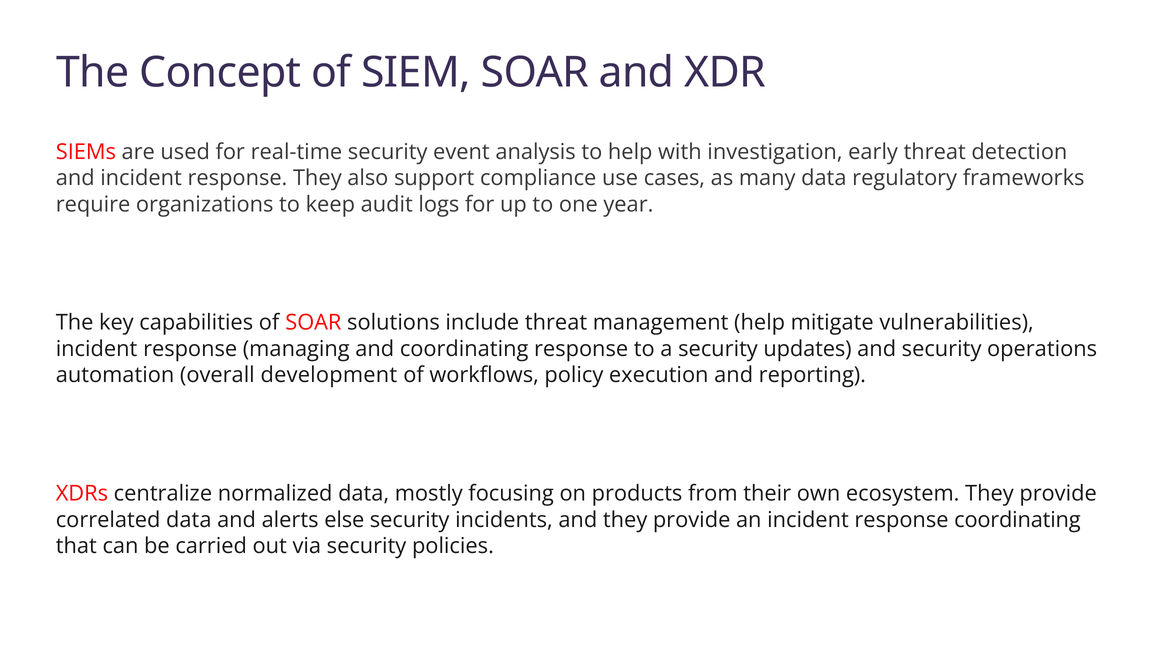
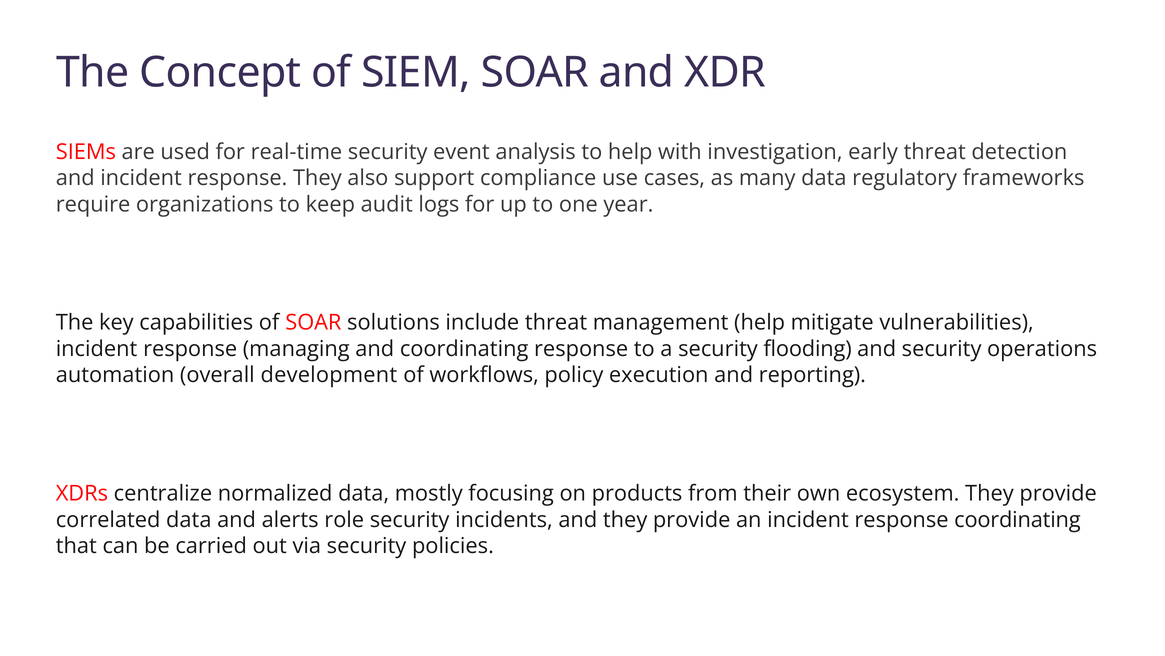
updates: updates -> flooding (808, 349)
else: else -> role (344, 519)
